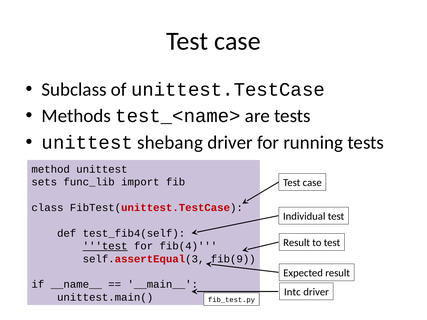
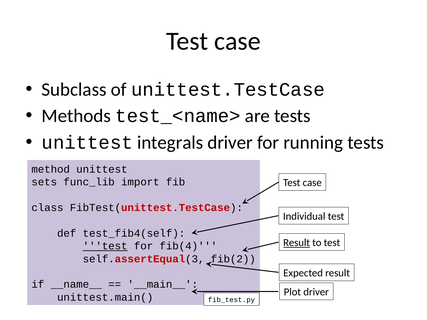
shebang: shebang -> integrals (170, 143)
Result underline: none -> present (297, 243)
fib(9: fib(9 -> fib(2 (233, 259)
Intc: Intc -> Plot (292, 292)
